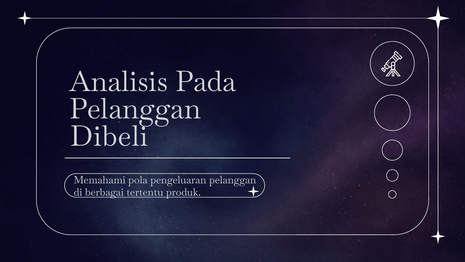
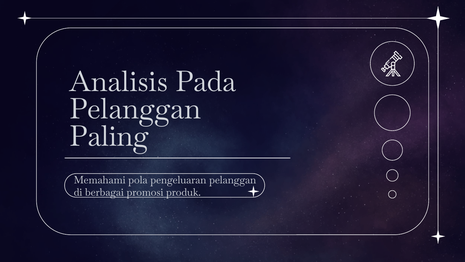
Dibeli: Dibeli -> Paling (109, 136)
tertentu: tertentu -> promosi (145, 192)
